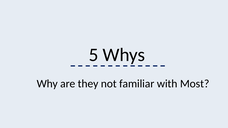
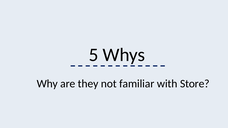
Most: Most -> Store (195, 84)
